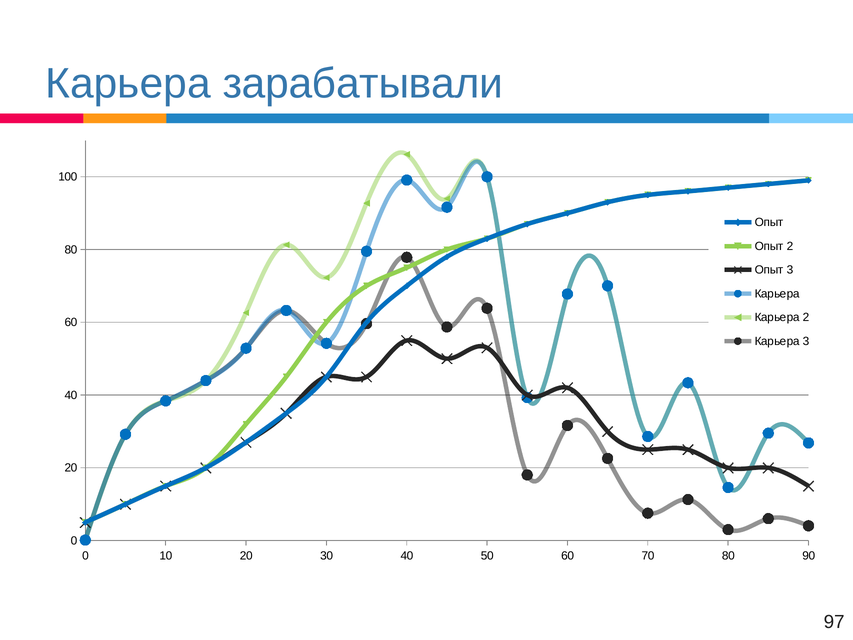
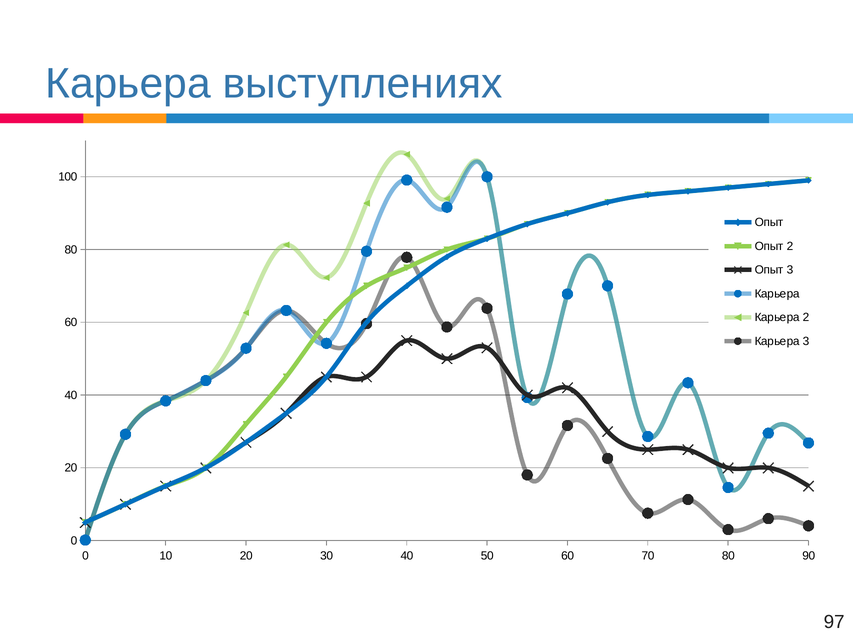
зарабатывали: зарабатывали -> выступлениях (363, 84)
